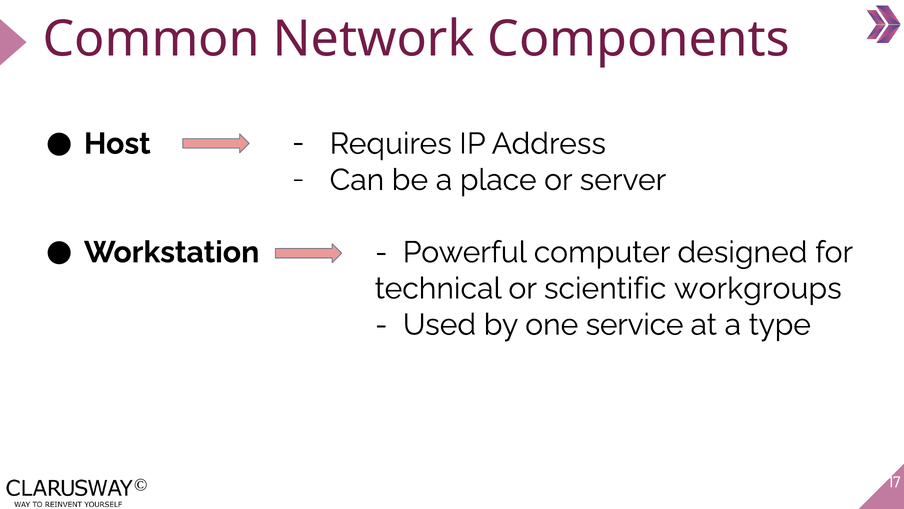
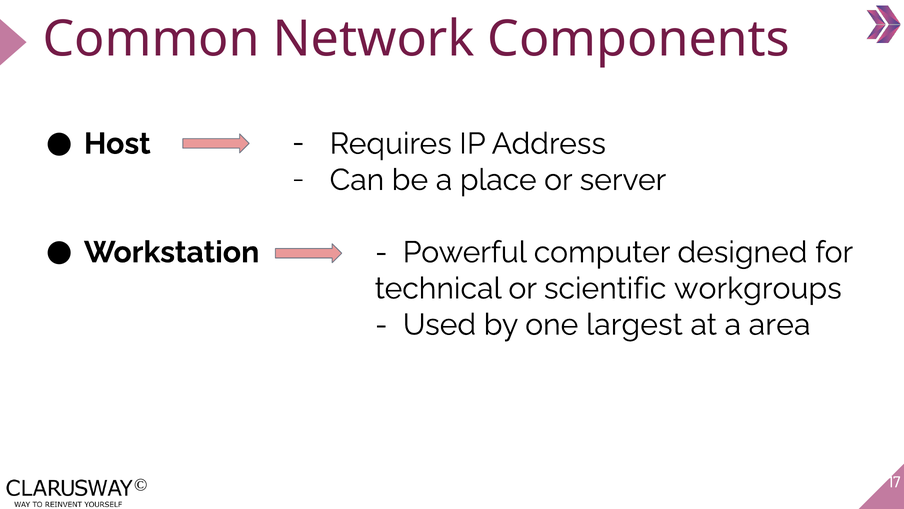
service: service -> largest (634, 324)
type: type -> area (780, 324)
